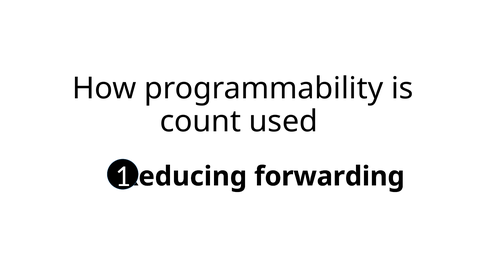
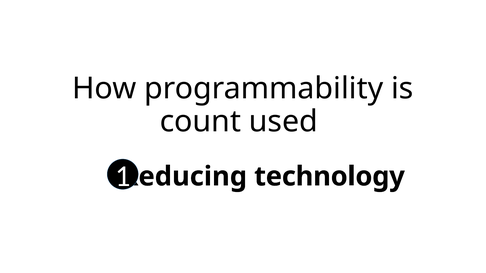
forwarding: forwarding -> technology (329, 177)
